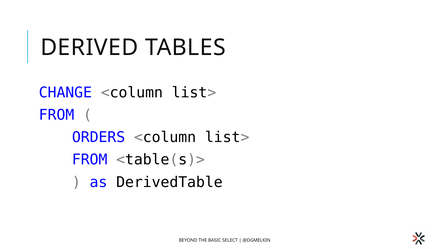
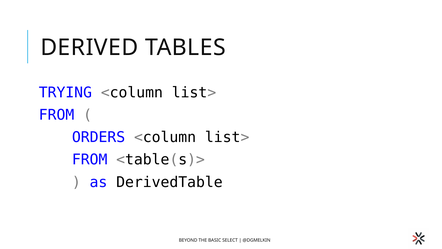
CHANGE: CHANGE -> TRYING (65, 92)
